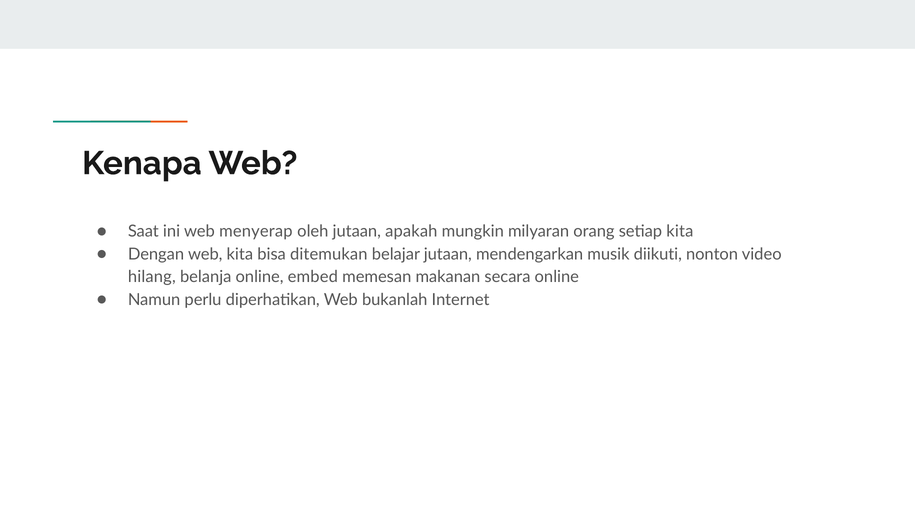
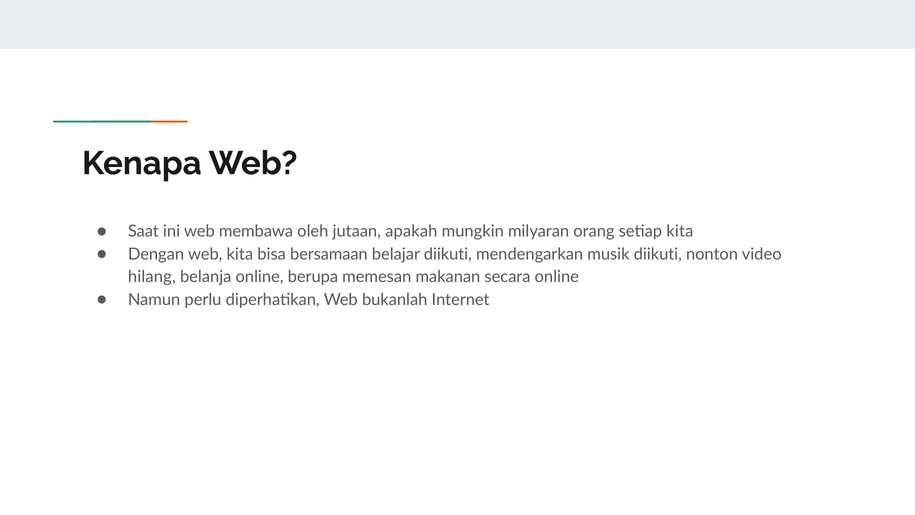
menyerap: menyerap -> membawa (256, 231)
ditemukan: ditemukan -> bersamaan (329, 254)
belajar jutaan: jutaan -> diikuti (448, 254)
embed: embed -> berupa (313, 277)
